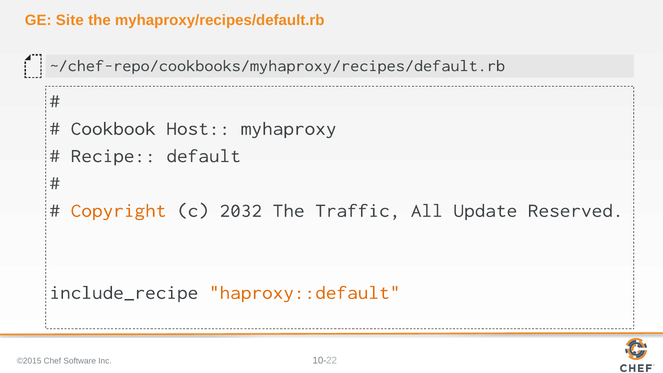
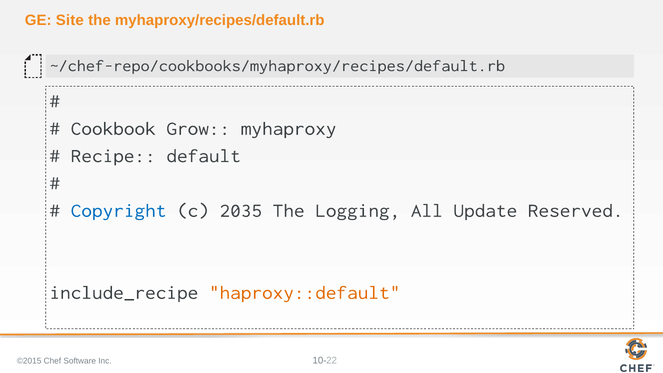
Host: Host -> Grow (198, 128)
Copyright colour: orange -> blue (119, 210)
2032: 2032 -> 2035 (241, 210)
Traffic: Traffic -> Logging (358, 210)
